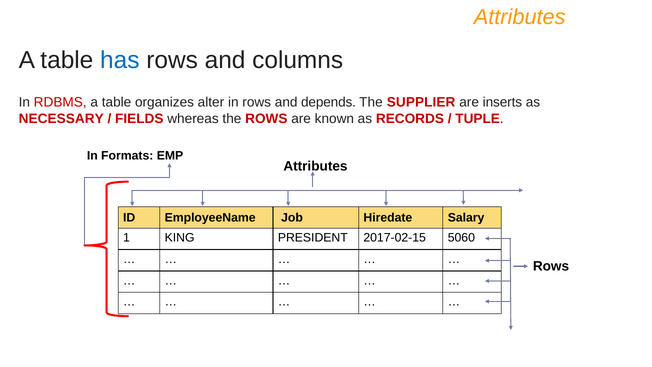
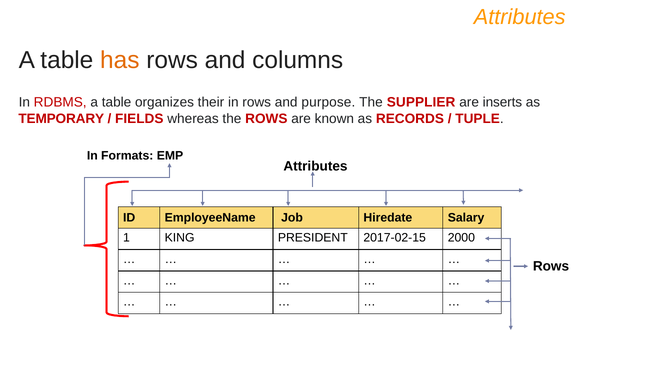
has colour: blue -> orange (120, 60)
alter: alter -> their (211, 102)
depends: depends -> purpose (328, 102)
NECESSARY: NECESSARY -> TEMPORARY (61, 119)
5060: 5060 -> 2000 (461, 237)
